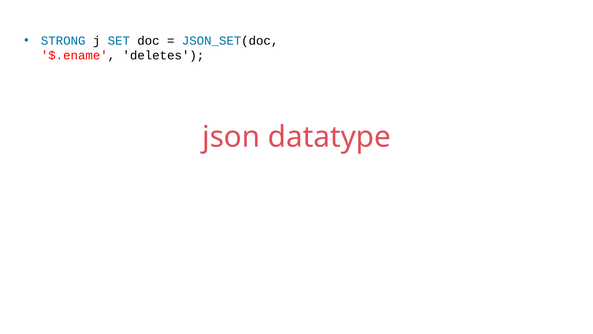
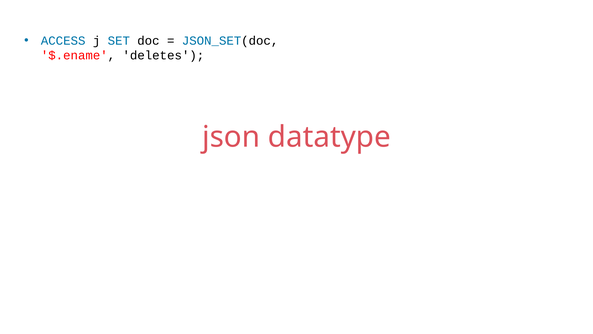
STRONG: STRONG -> ACCESS (63, 41)
